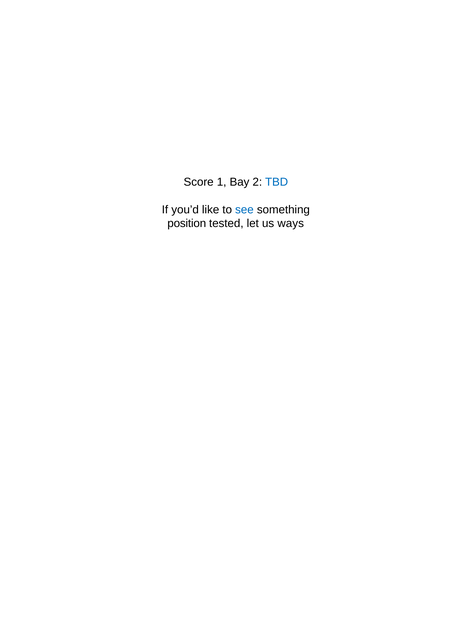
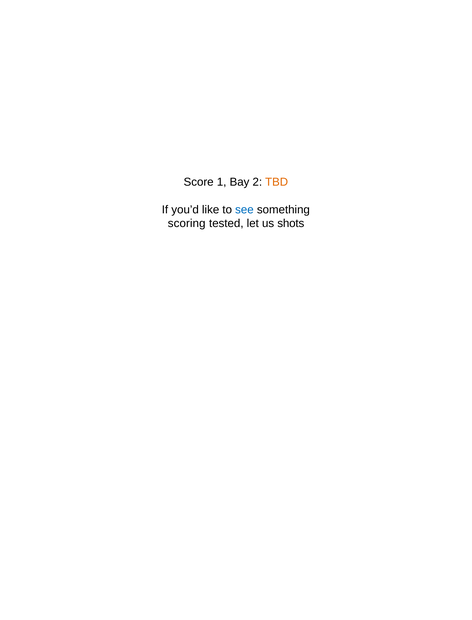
TBD colour: blue -> orange (277, 182)
position: position -> scoring (187, 223)
ways: ways -> shots (291, 223)
